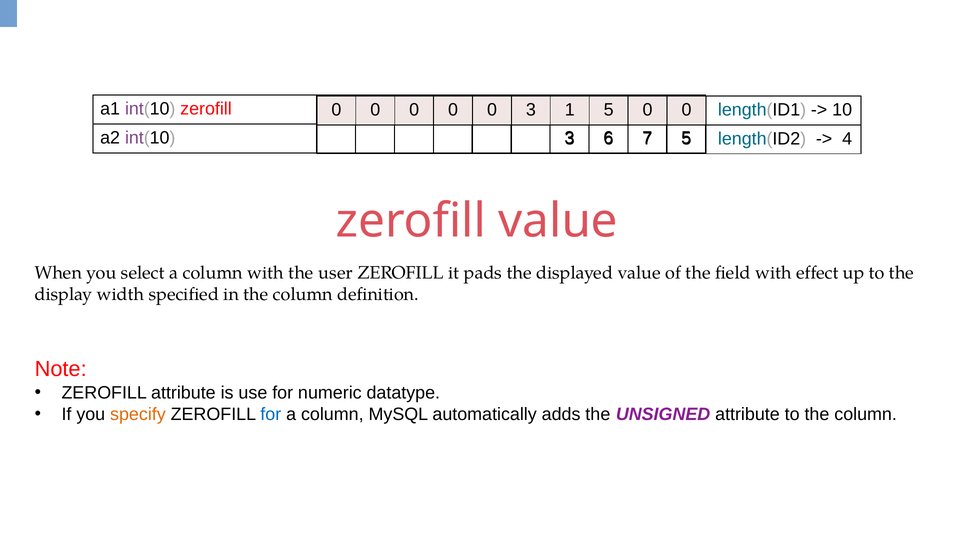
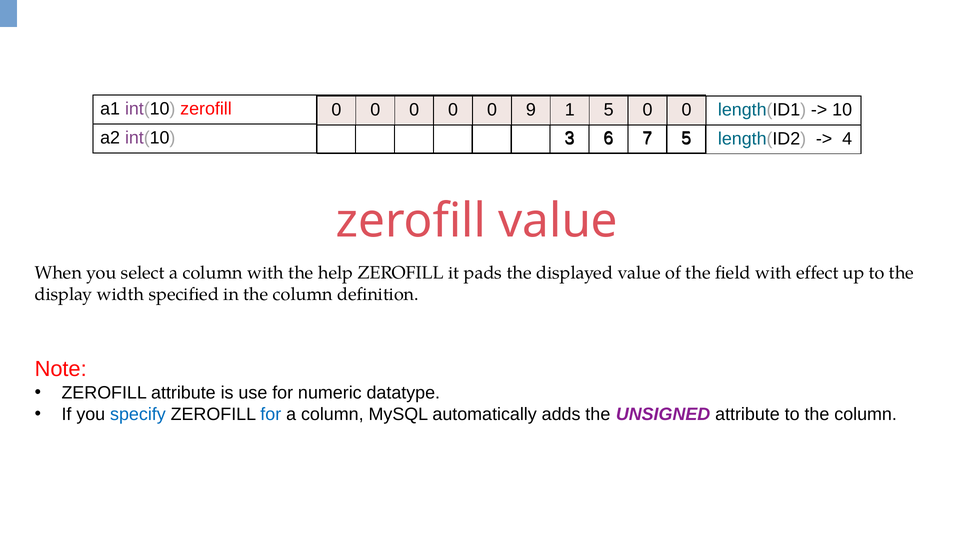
0 3: 3 -> 9 (531, 110)
user: user -> help (336, 273)
specify colour: orange -> blue (138, 414)
